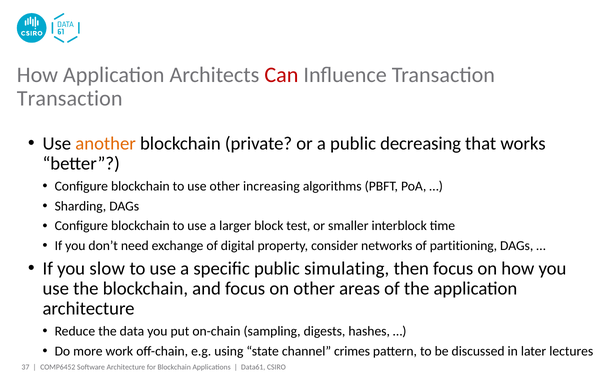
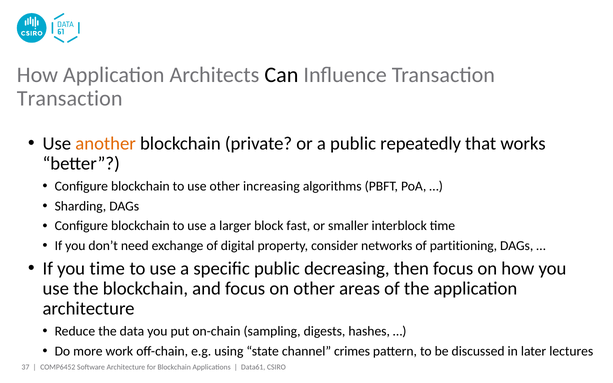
Can colour: red -> black (281, 75)
decreasing: decreasing -> repeatedly (421, 144)
test: test -> fast (298, 226)
you slow: slow -> time (107, 268)
simulating: simulating -> decreasing (347, 268)
